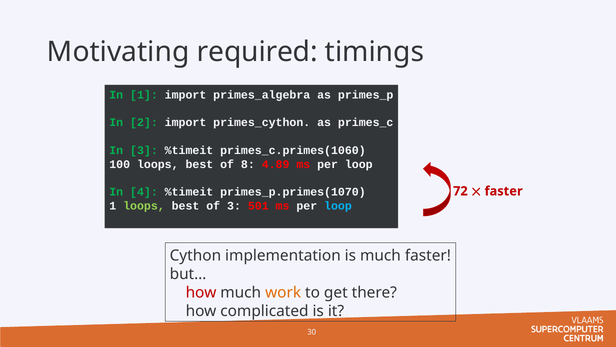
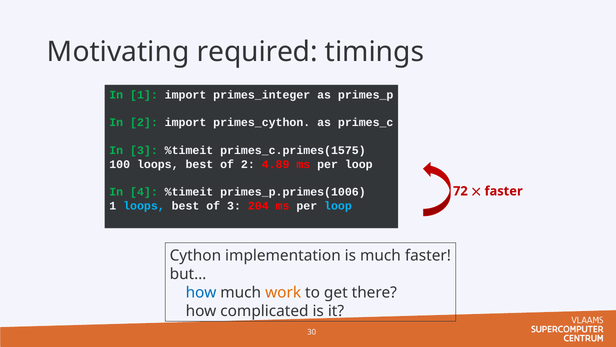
primes_algebra: primes_algebra -> primes_integer (262, 95)
primes_c.primes(1060: primes_c.primes(1060 -> primes_c.primes(1575 (293, 150)
of 8: 8 -> 2 (248, 164)
primes_p.primes(1070: primes_p.primes(1070 -> primes_p.primes(1006 (293, 192)
loops colour: light green -> light blue (144, 206)
501: 501 -> 204 (258, 206)
how colour: red -> blue (201, 292)
